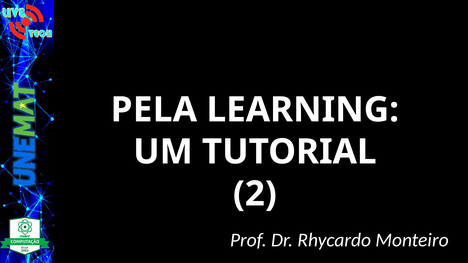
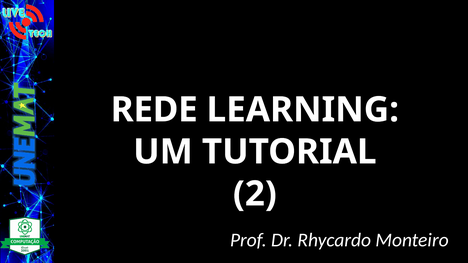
PELA: PELA -> REDE (154, 110)
